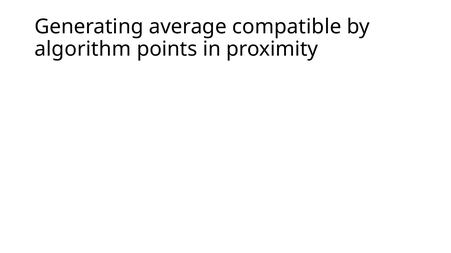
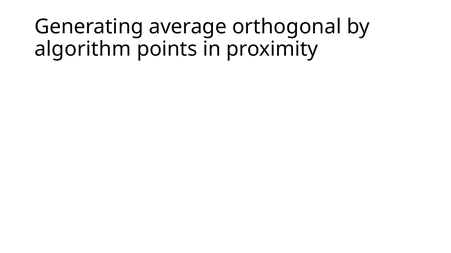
compatible: compatible -> orthogonal (287, 27)
